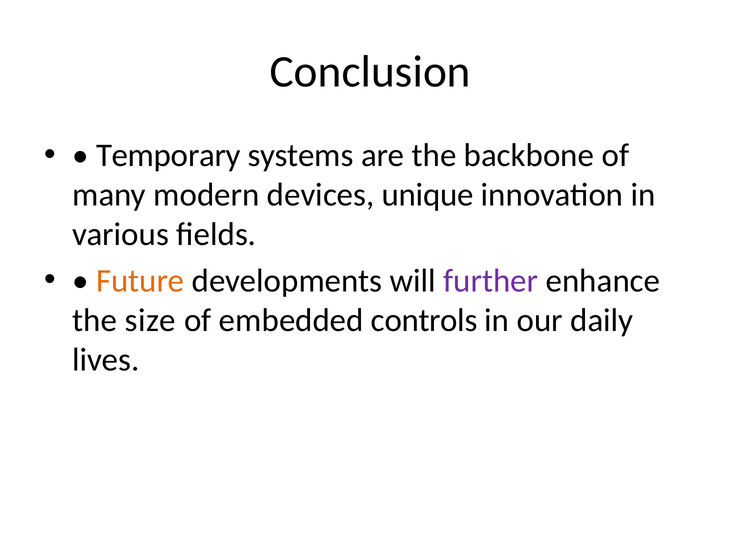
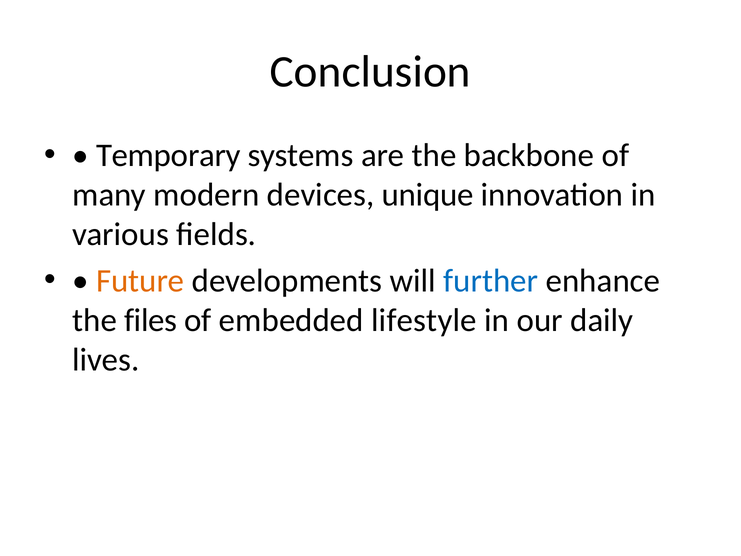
further colour: purple -> blue (491, 281)
size: size -> files (151, 320)
controls: controls -> lifestyle (424, 320)
